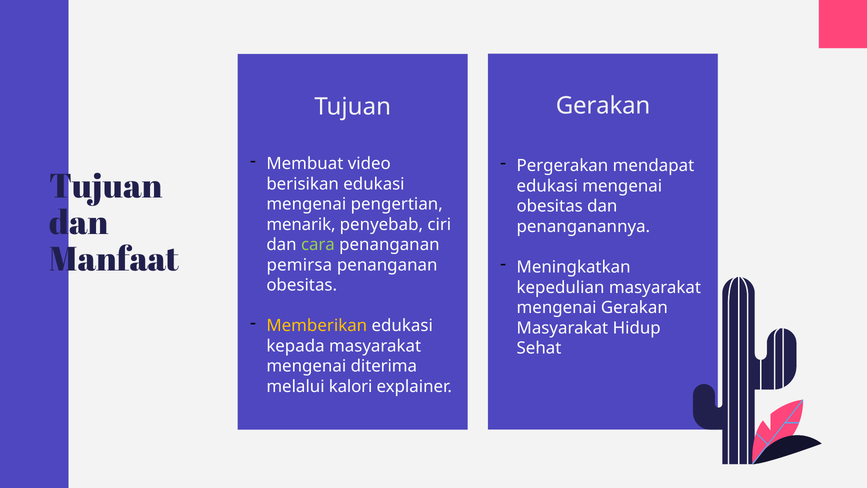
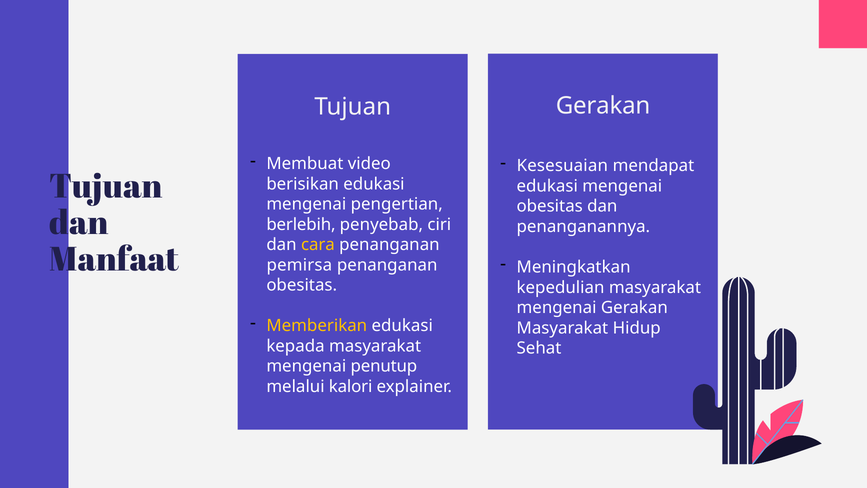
Pergerakan: Pergerakan -> Kesesuaian (562, 166)
menarik: menarik -> berlebih (301, 224)
cara colour: light green -> yellow (318, 245)
diterima: diterima -> penutup (384, 366)
